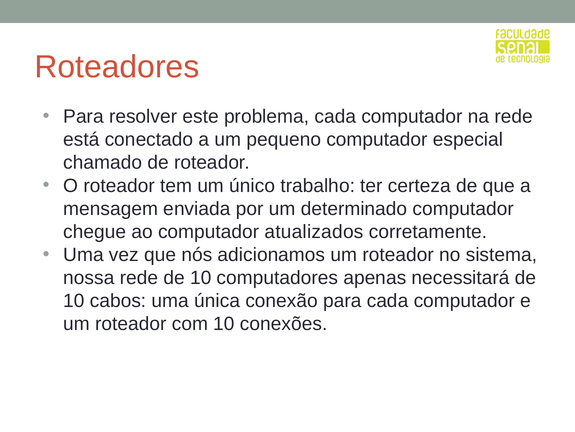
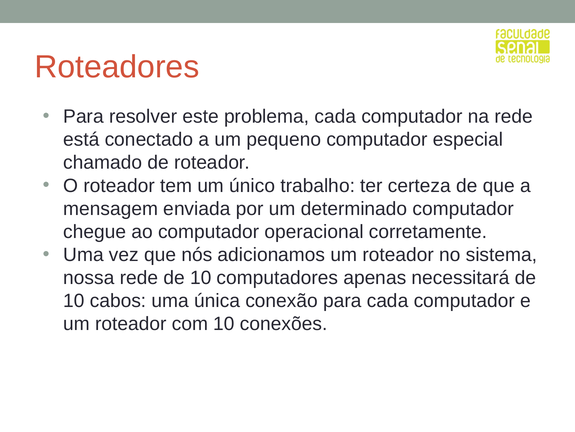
atualizados: atualizados -> operacional (314, 231)
